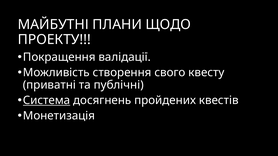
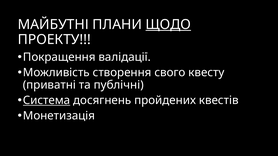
ЩОДО underline: none -> present (168, 25)
